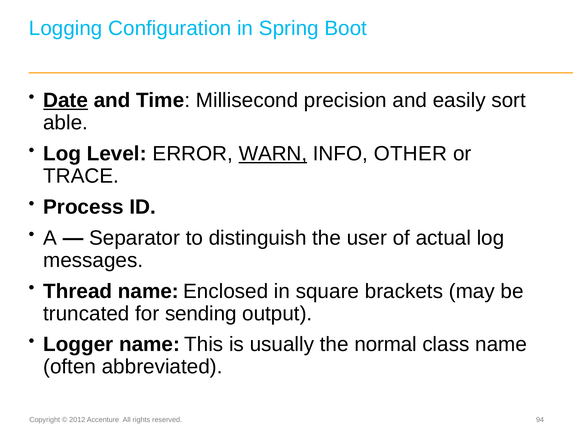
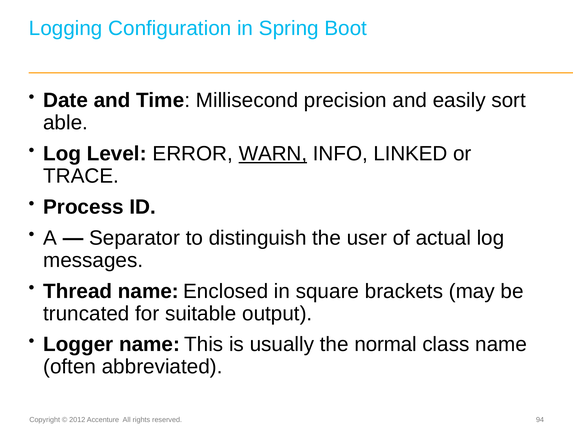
Date underline: present -> none (66, 100)
OTHER: OTHER -> LINKED (411, 154)
sending: sending -> suitable (201, 313)
